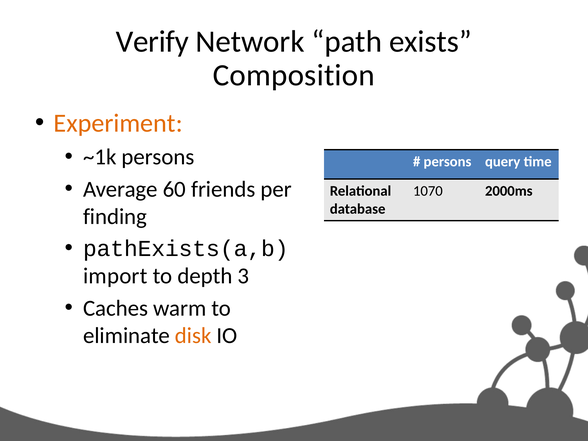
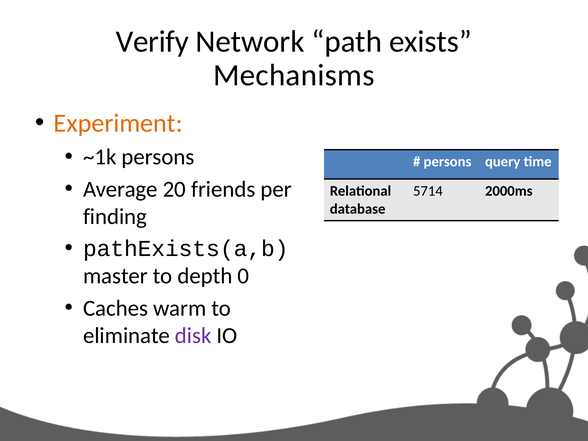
Composition: Composition -> Mechanisms (294, 75)
60: 60 -> 20 (174, 189)
1070: 1070 -> 5714 (428, 191)
import: import -> master (115, 276)
3: 3 -> 0 (243, 276)
disk colour: orange -> purple (193, 336)
